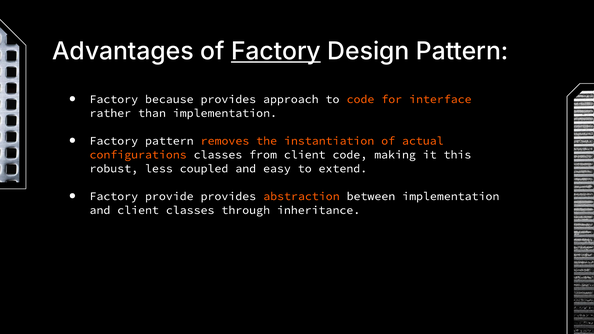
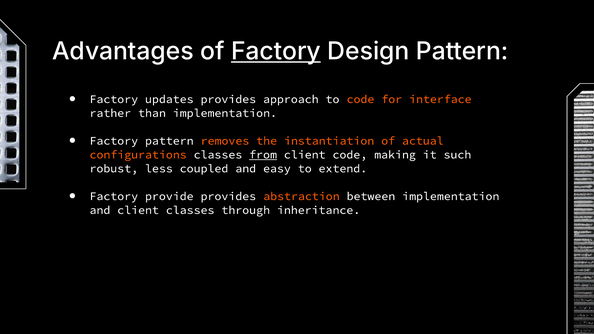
because: because -> updates (169, 99)
from underline: none -> present (263, 155)
this: this -> such (457, 155)
